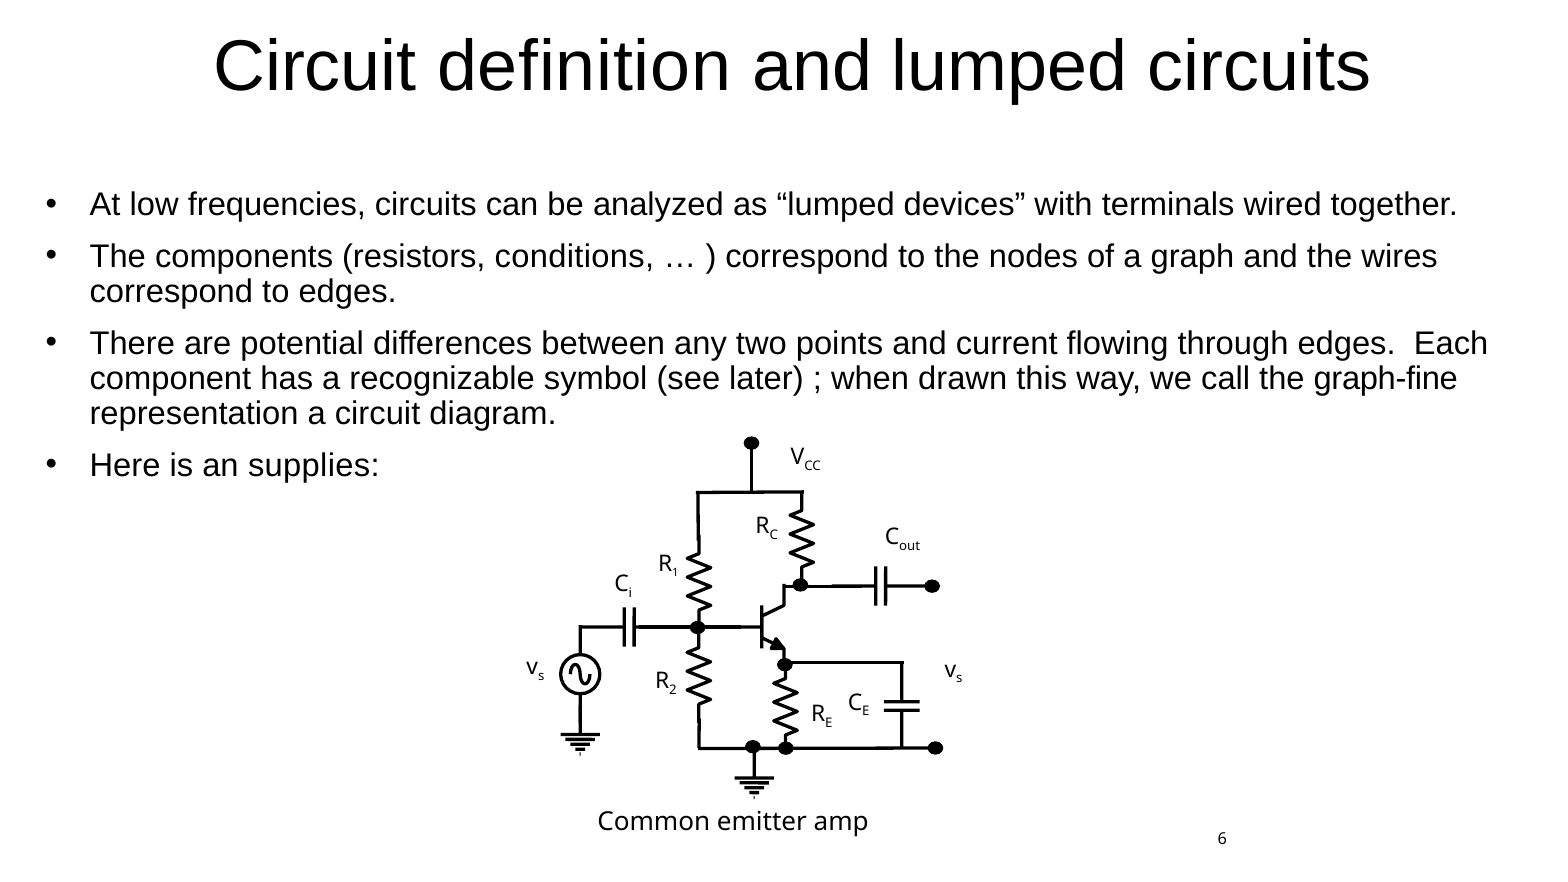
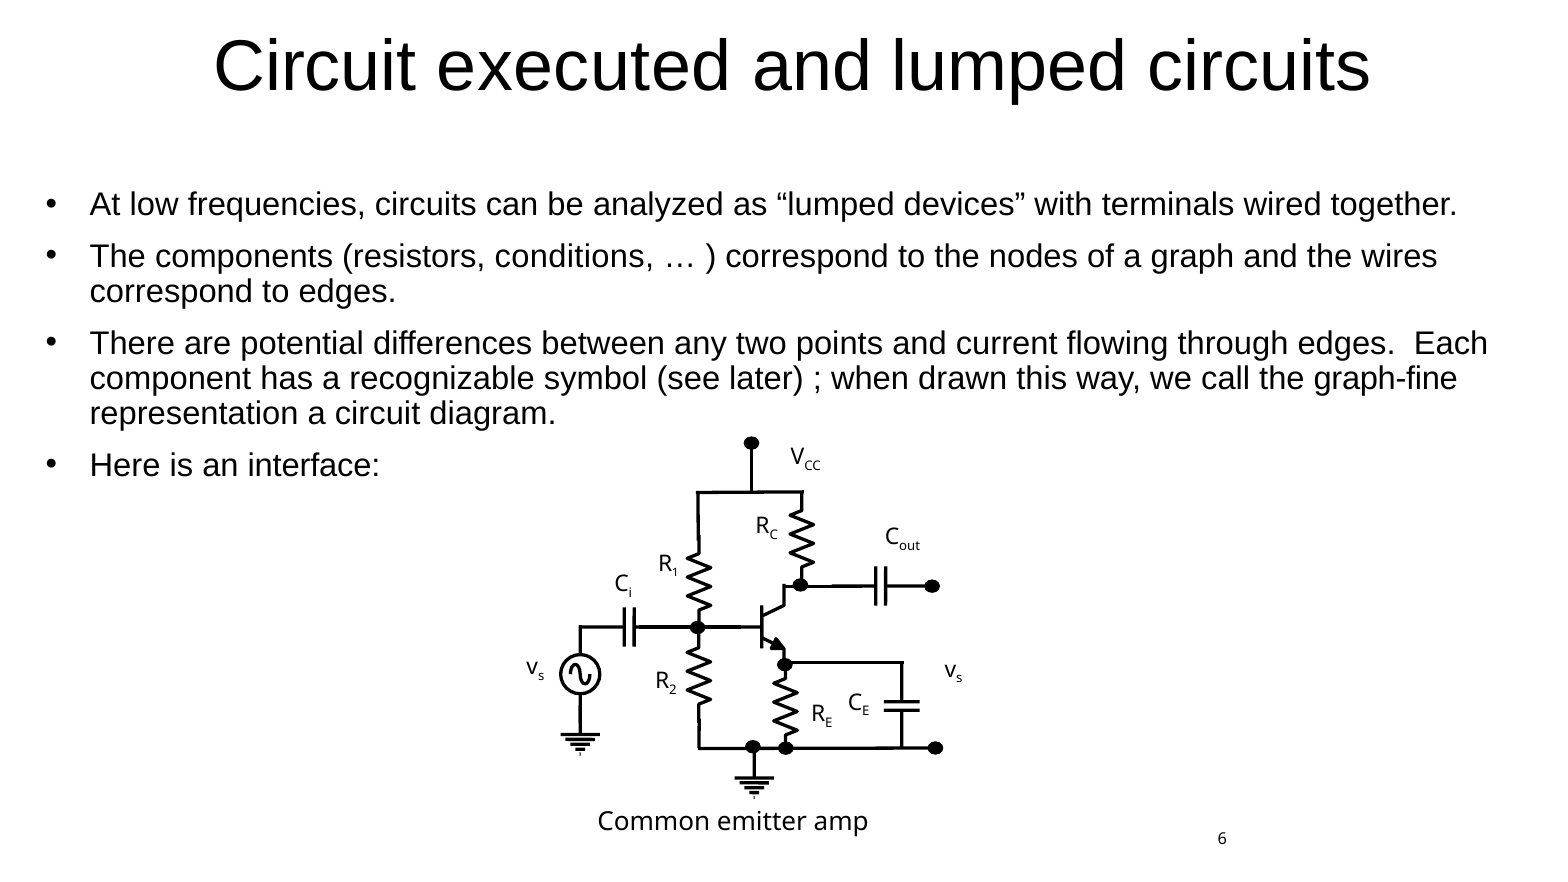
definition: definition -> executed (584, 67)
supplies: supplies -> interface (314, 465)
